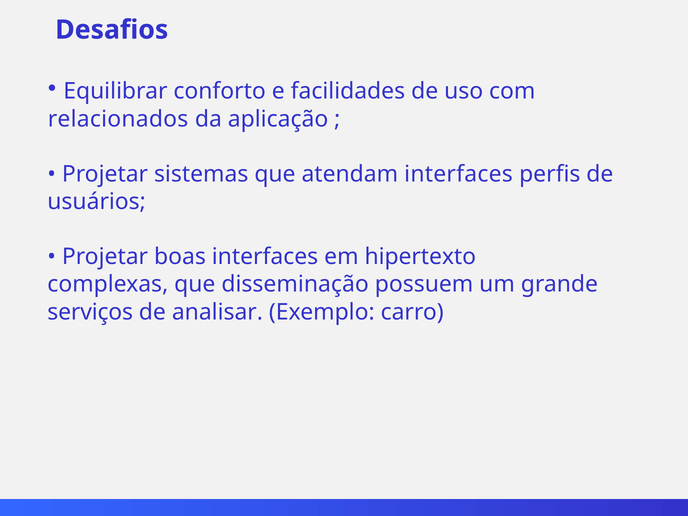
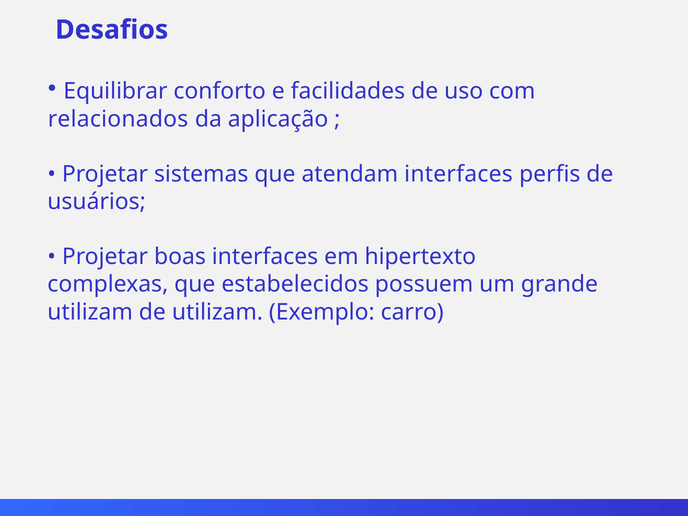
disseminação: disseminação -> estabelecidos (295, 284)
serviços: serviços -> utilizam (90, 312)
de analisar: analisar -> utilizam (217, 312)
